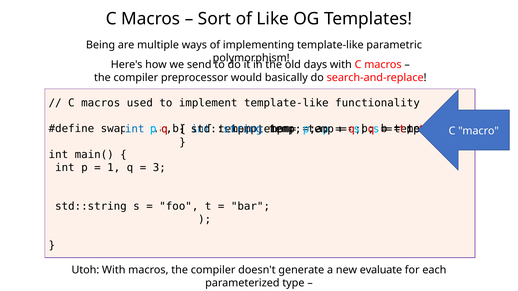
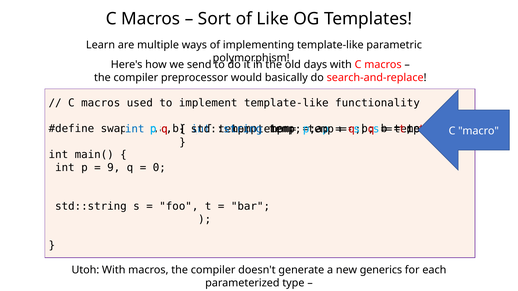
Being: Being -> Learn (101, 45)
1: 1 -> 9 (114, 168)
3: 3 -> 0 (159, 168)
evaluate: evaluate -> generics (381, 270)
